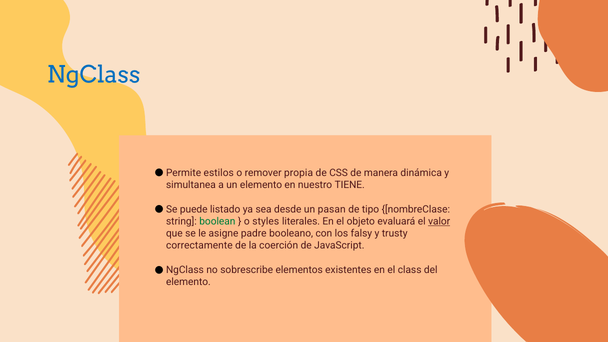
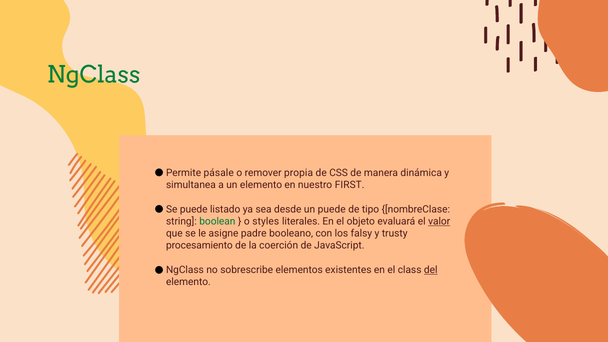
NgClass colour: blue -> green (94, 75)
estilos: estilos -> pásale (219, 173)
TIENE: TIENE -> FIRST (350, 185)
un pasan: pasan -> puede (332, 209)
correctamente: correctamente -> procesamiento (199, 246)
del underline: none -> present (431, 270)
